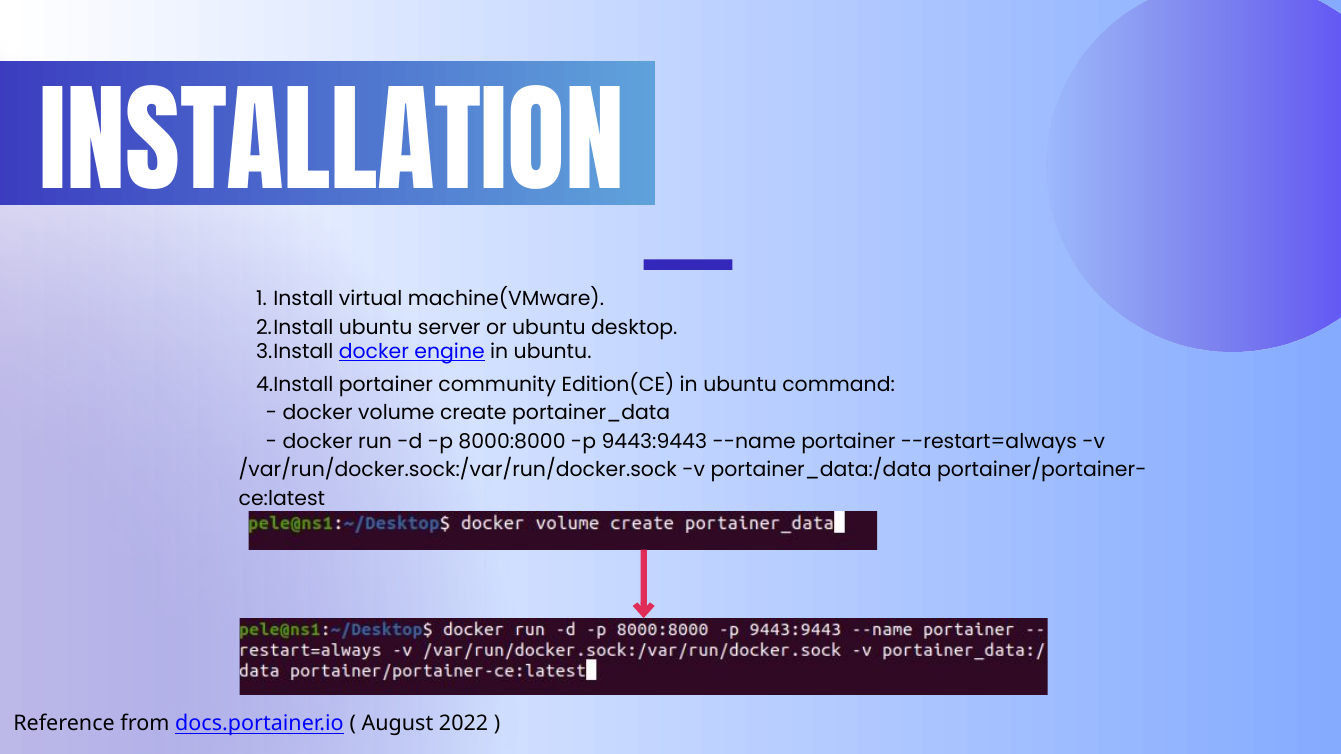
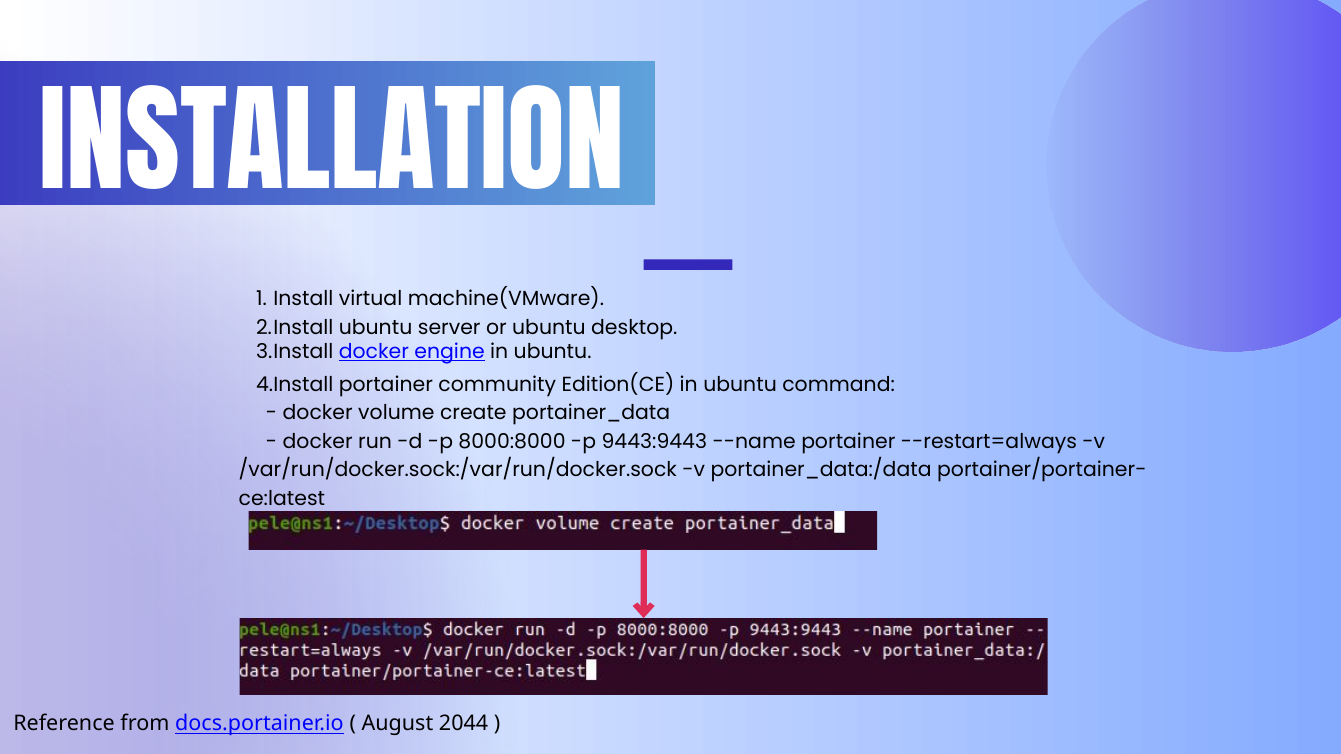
2022: 2022 -> 2044 (464, 724)
